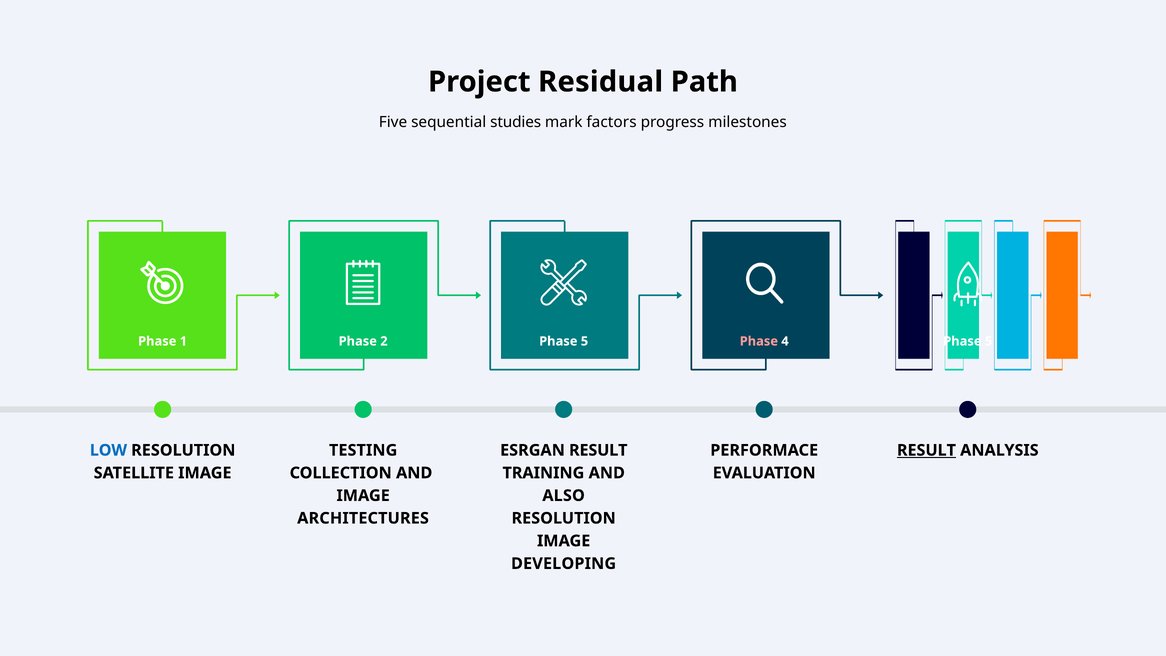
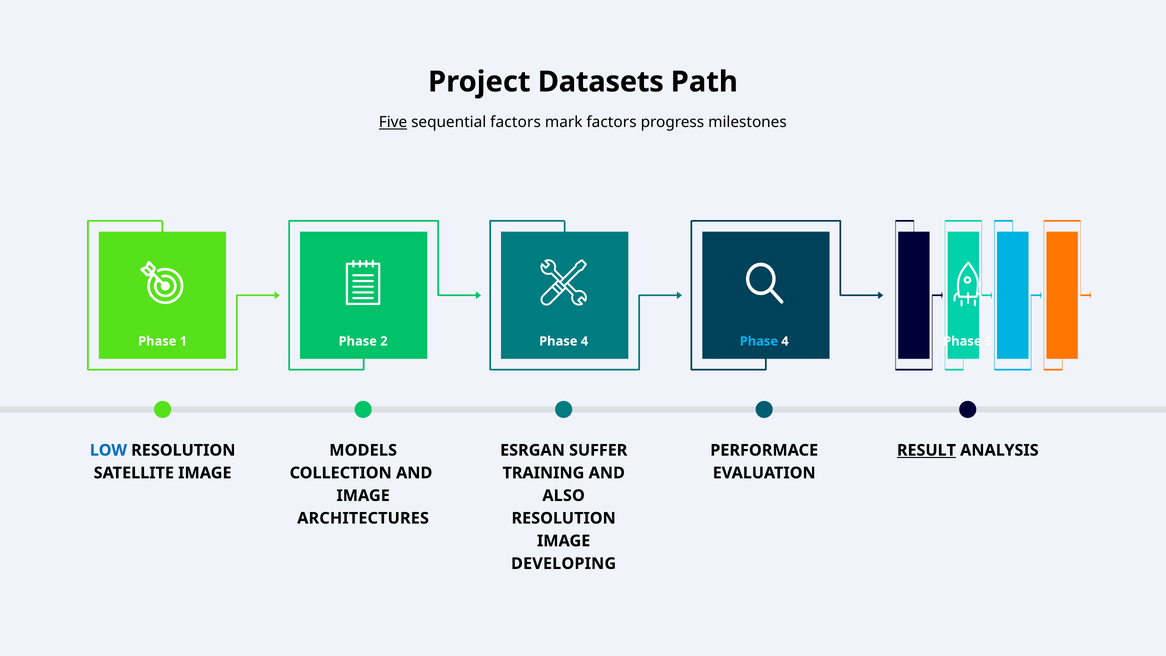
Residual: Residual -> Datasets (601, 82)
Five underline: none -> present (393, 122)
sequential studies: studies -> factors (516, 122)
5: 5 -> 4 (584, 341)
Phase colour: pink -> light blue (759, 341)
TESTING: TESTING -> MODELS (363, 450)
ESRGAN RESULT: RESULT -> SUFFER (598, 450)
